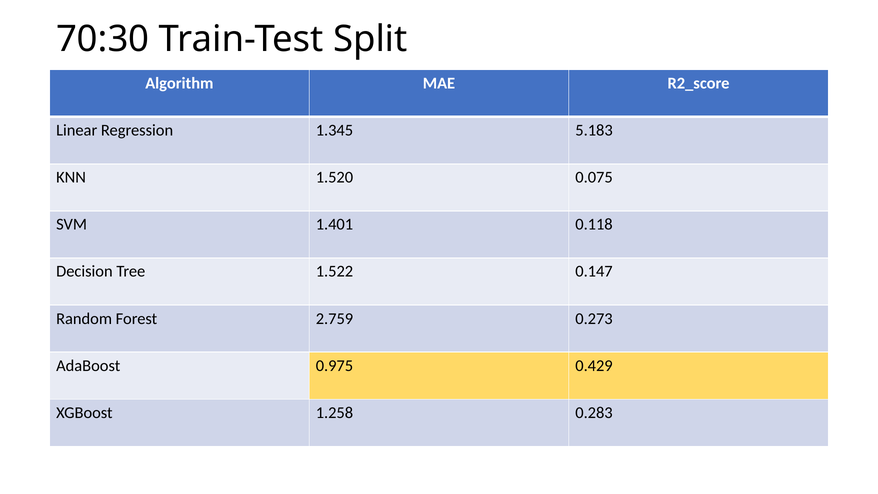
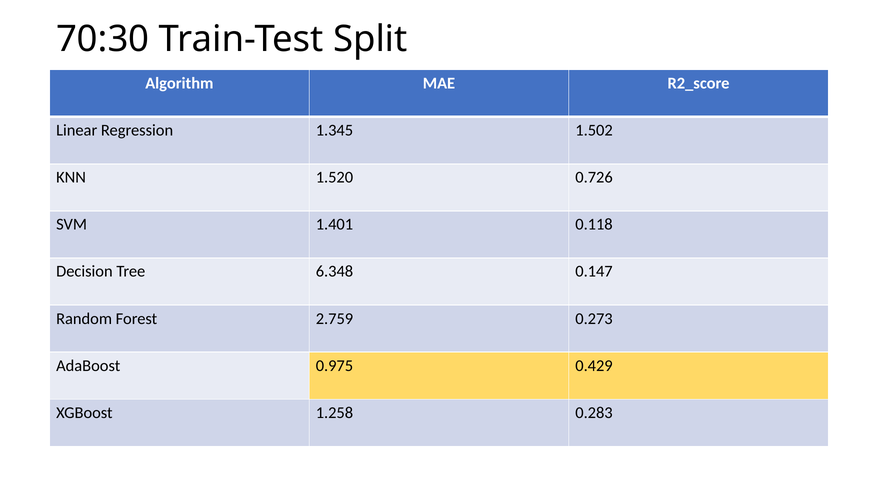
5.183: 5.183 -> 1.502 (594, 130)
0.075: 0.075 -> 0.726 (594, 177)
1.522: 1.522 -> 6.348 (334, 271)
